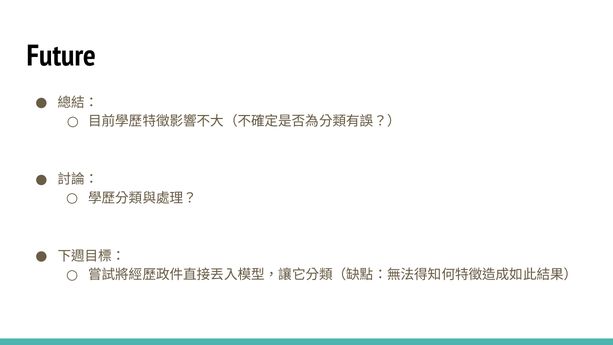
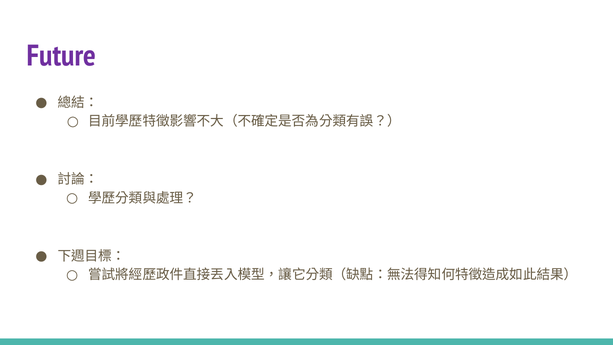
Future colour: black -> purple (62, 56)
